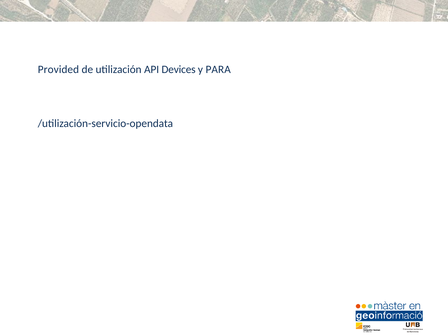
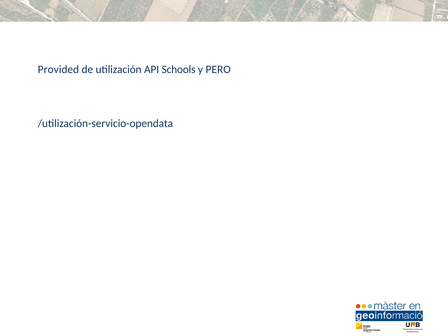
Devices: Devices -> Schools (179, 70)
PARA: PARA -> PERO (218, 70)
